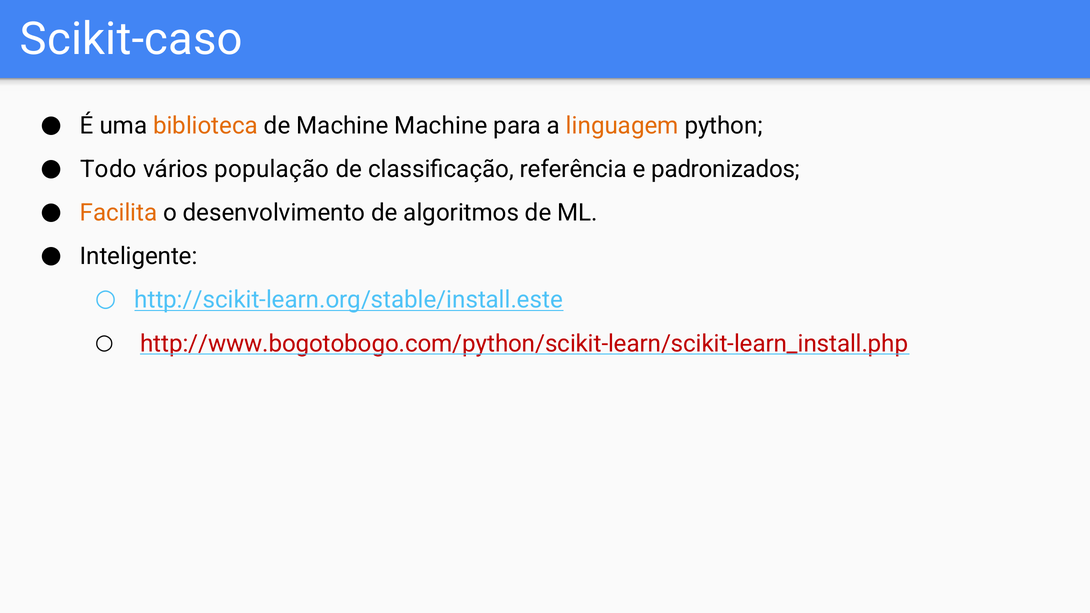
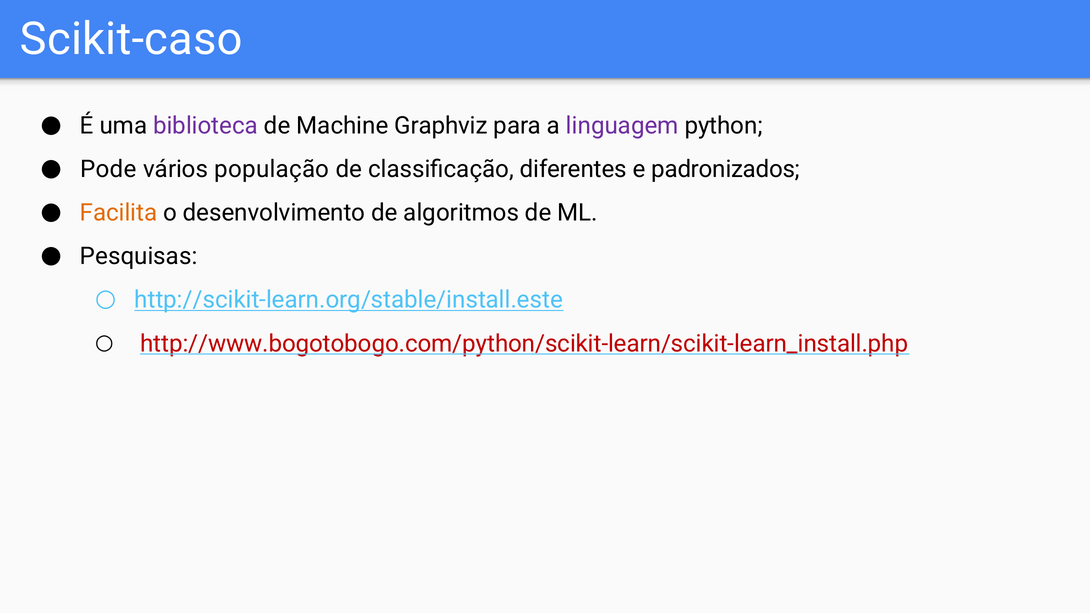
biblioteca colour: orange -> purple (206, 126)
Machine Machine: Machine -> Graphviz (441, 126)
linguagem colour: orange -> purple (622, 126)
Todo: Todo -> Pode (109, 169)
referência: referência -> diferentes (573, 169)
Inteligente: Inteligente -> Pesquisas (139, 256)
